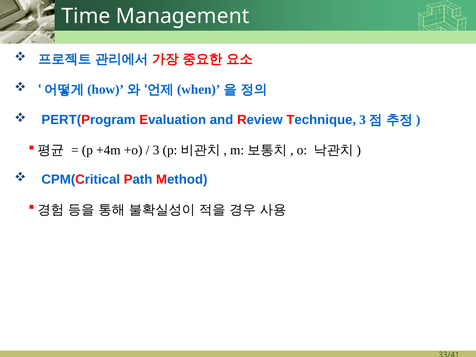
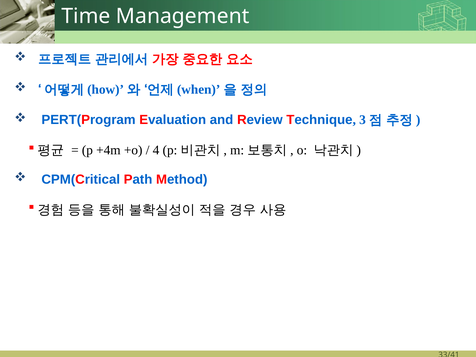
3: 3 -> 4 (156, 150)
